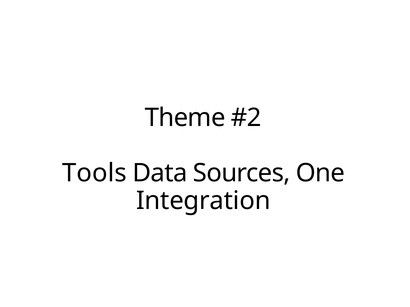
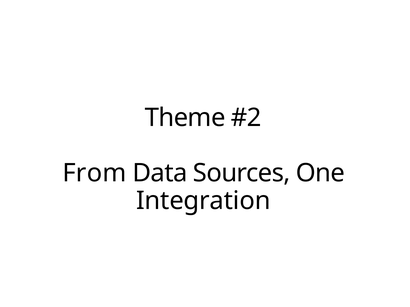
Tools: Tools -> From (94, 173)
